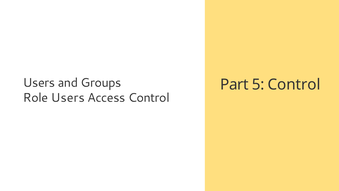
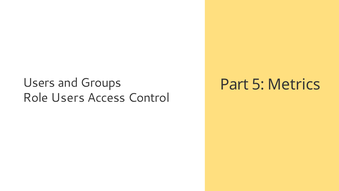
5 Control: Control -> Metrics (294, 84)
